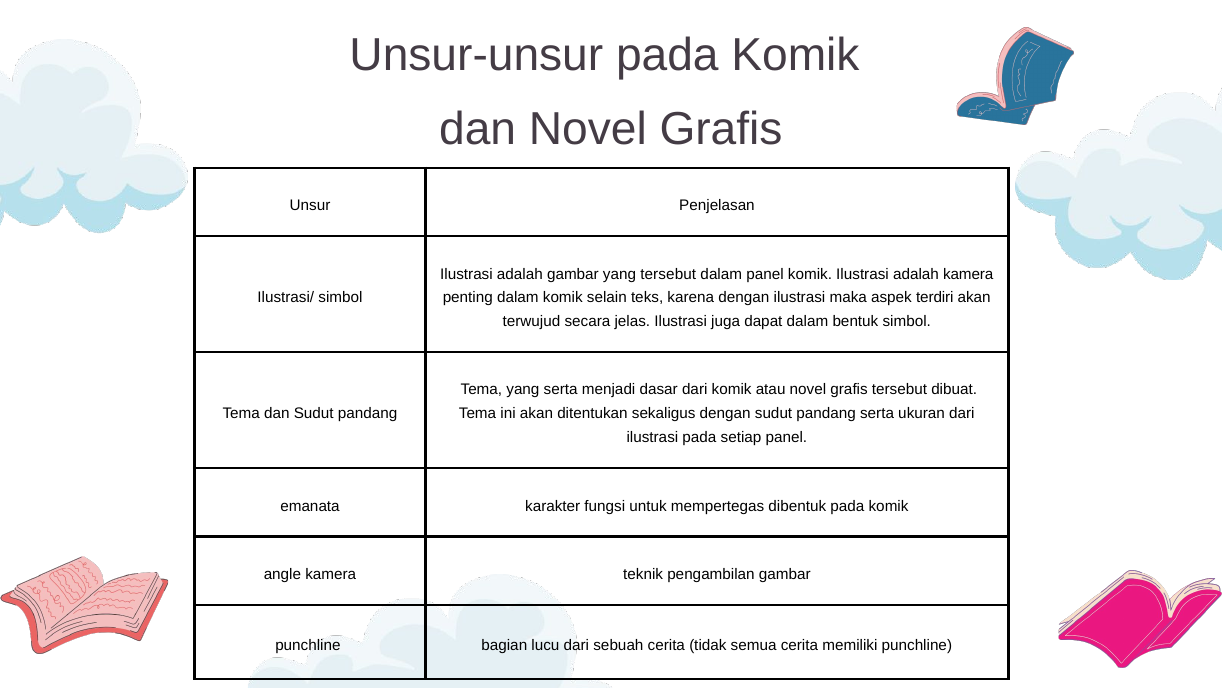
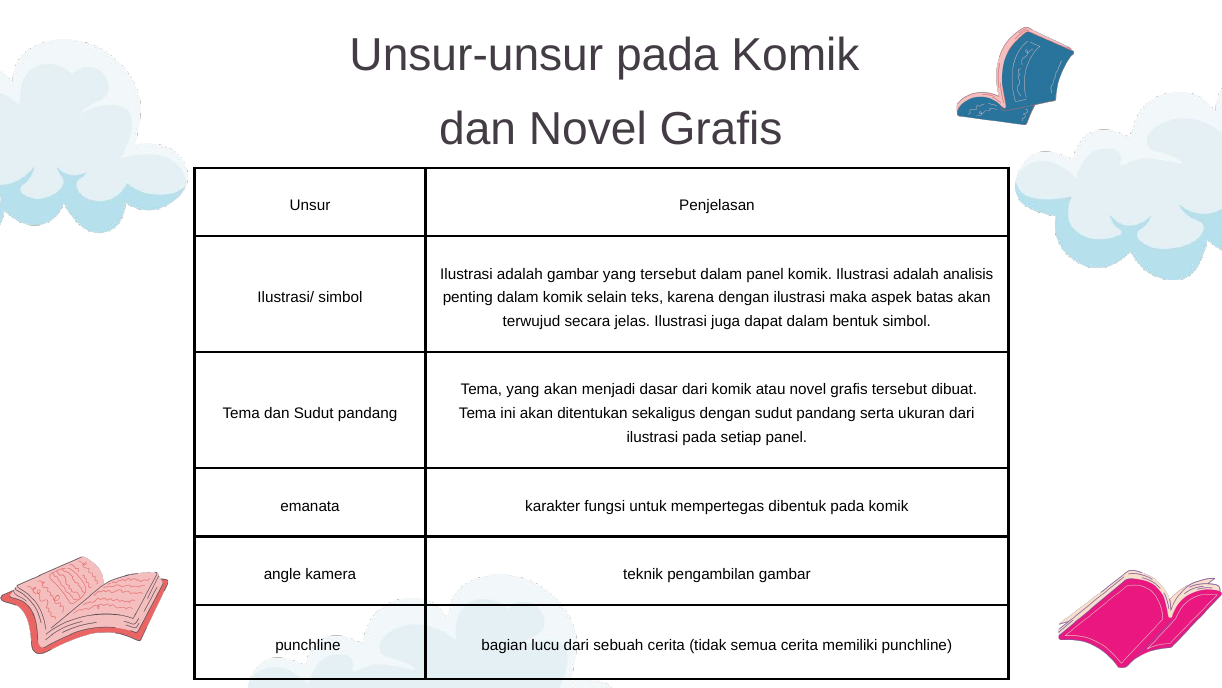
adalah kamera: kamera -> analisis (968, 274)
terdiri: terdiri -> batas (935, 298)
yang serta: serta -> akan (561, 389)
